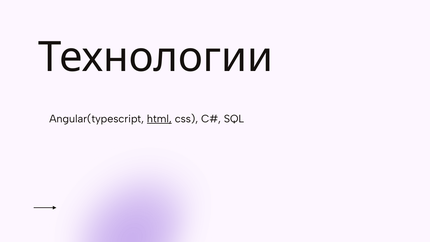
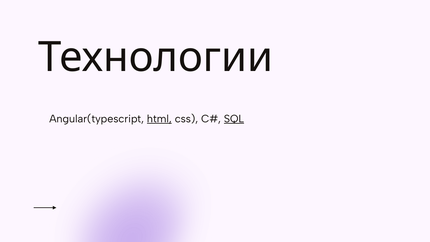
SQL underline: none -> present (234, 119)
